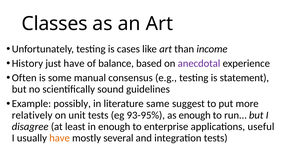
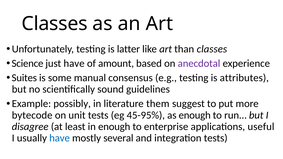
cases: cases -> latter (128, 49)
than income: income -> classes (212, 49)
History: History -> Science (27, 64)
balance: balance -> amount (116, 64)
Often: Often -> Suites (24, 78)
statement: statement -> attributes (244, 78)
same: same -> them (158, 104)
relatively: relatively -> bytecode (32, 115)
93-95%: 93-95% -> 45-95% (146, 115)
have colour: orange -> blue (60, 138)
